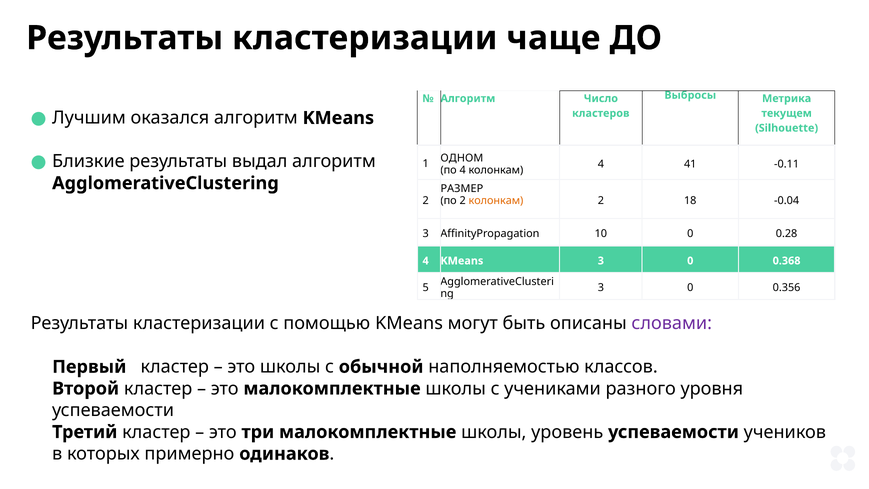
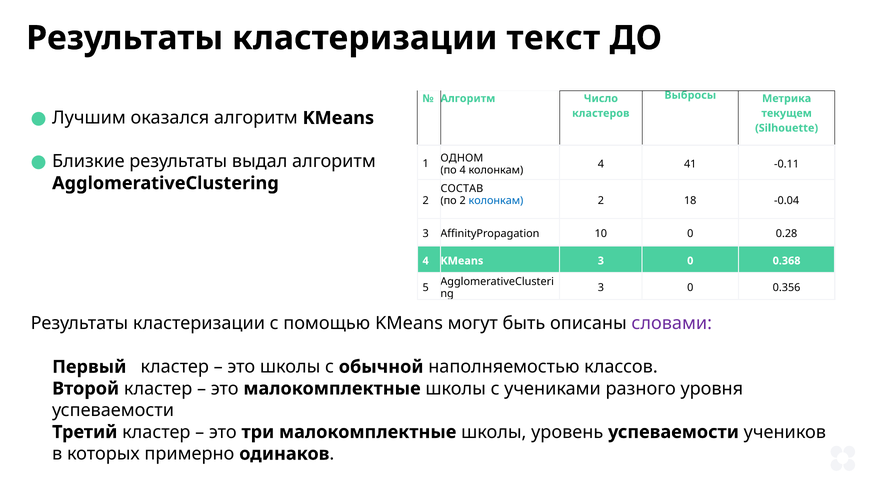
чаще: чаще -> текст (553, 38)
РАЗМЕР: РАЗМЕР -> СОСТАВ (462, 189)
колонкам colour: orange -> blue (496, 201)
